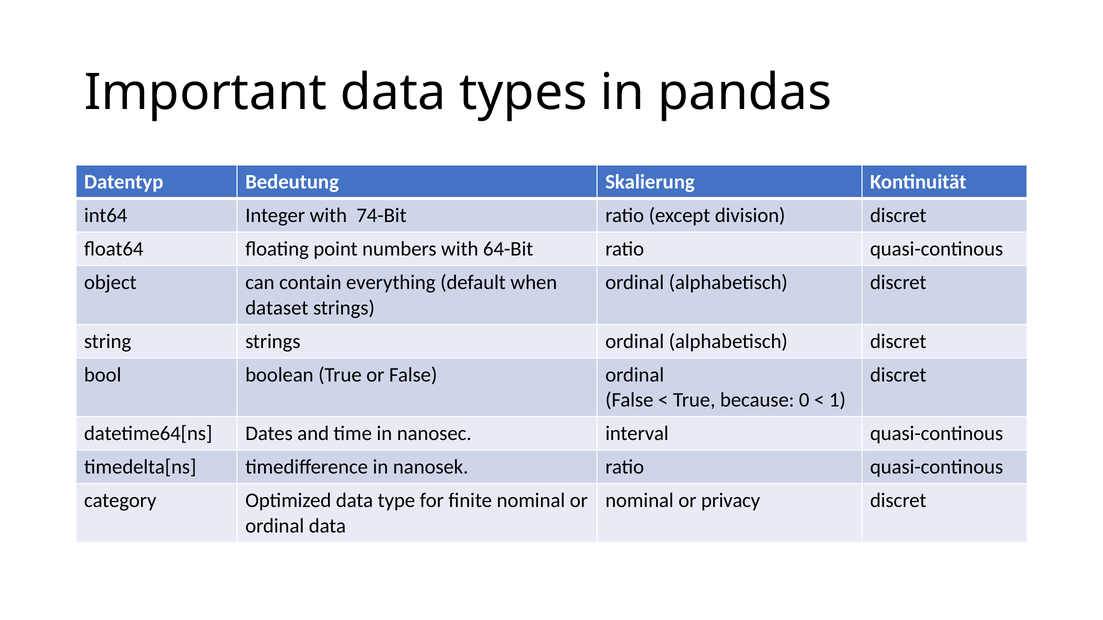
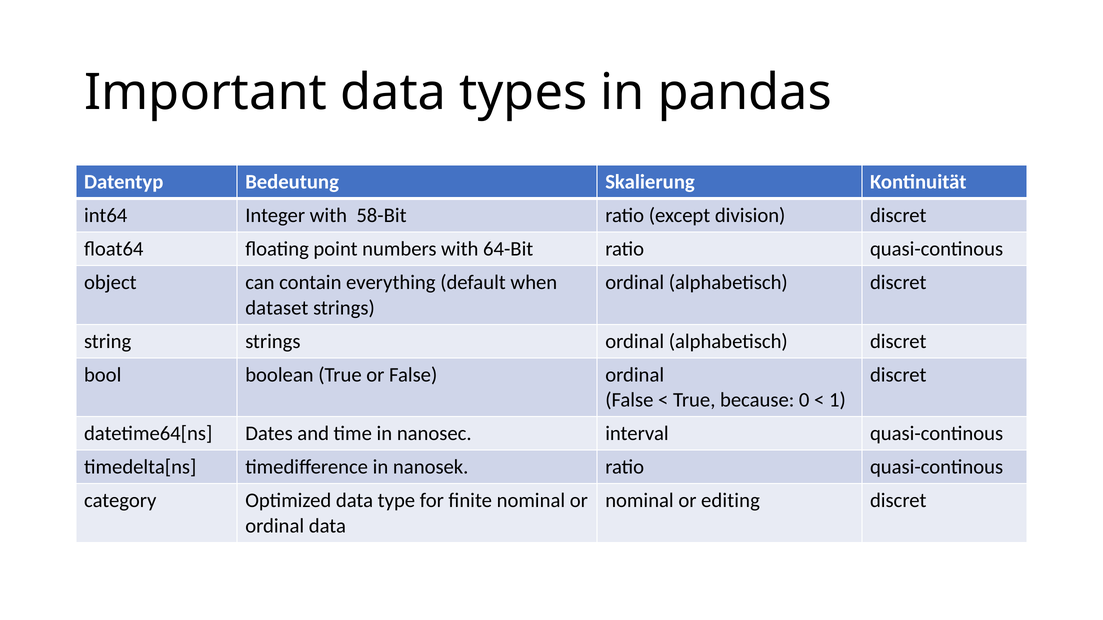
74-Bit: 74-Bit -> 58-Bit (381, 216)
privacy: privacy -> editing (730, 501)
